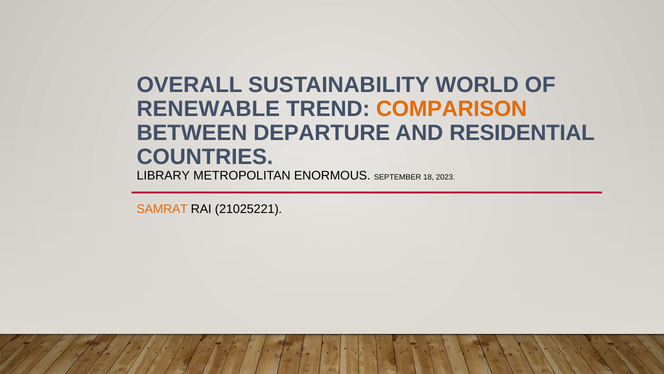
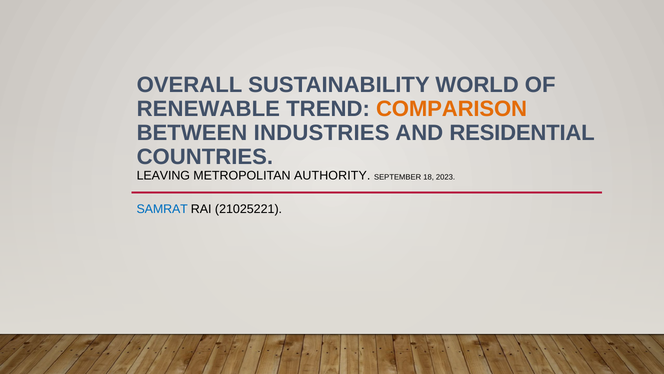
DEPARTURE: DEPARTURE -> INDUSTRIES (322, 133)
LIBRARY: LIBRARY -> LEAVING (163, 175)
ENORMOUS: ENORMOUS -> AUTHORITY (332, 175)
SAMRAT colour: orange -> blue (162, 209)
